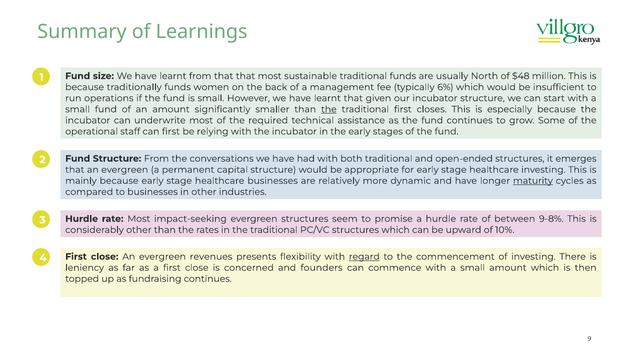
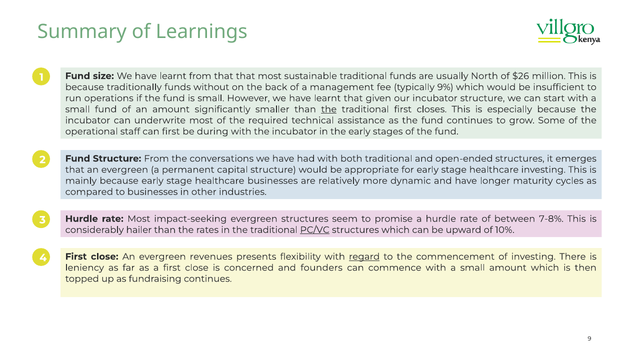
$48: $48 -> $26 (521, 76)
women: women -> without (211, 87)
6%: 6% -> 9% (445, 87)
relying: relying -> during (213, 131)
maturity underline: present -> none (533, 181)
9-8%: 9-8% -> 7-8% (551, 219)
considerably other: other -> hailer (139, 230)
PC/VC underline: none -> present (315, 230)
